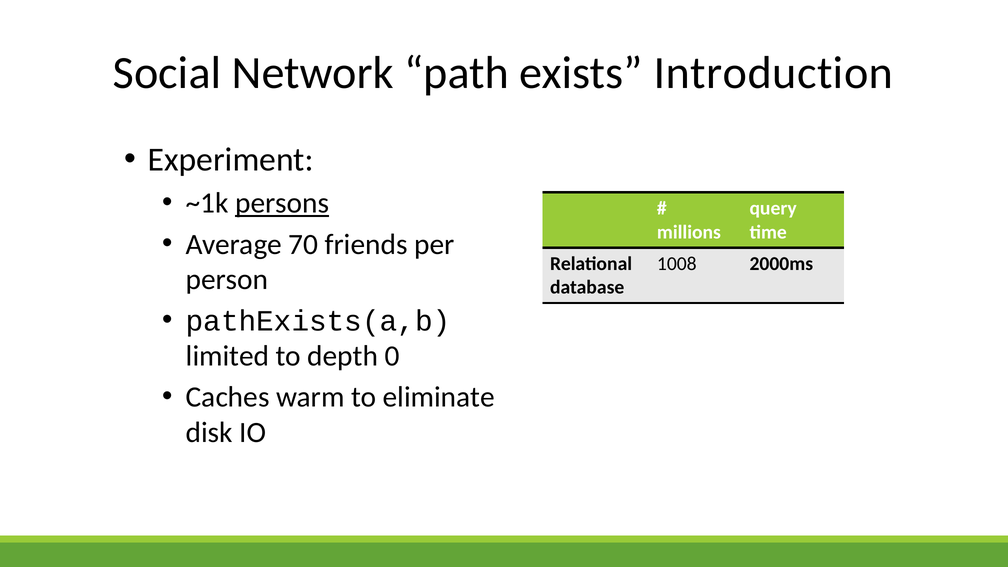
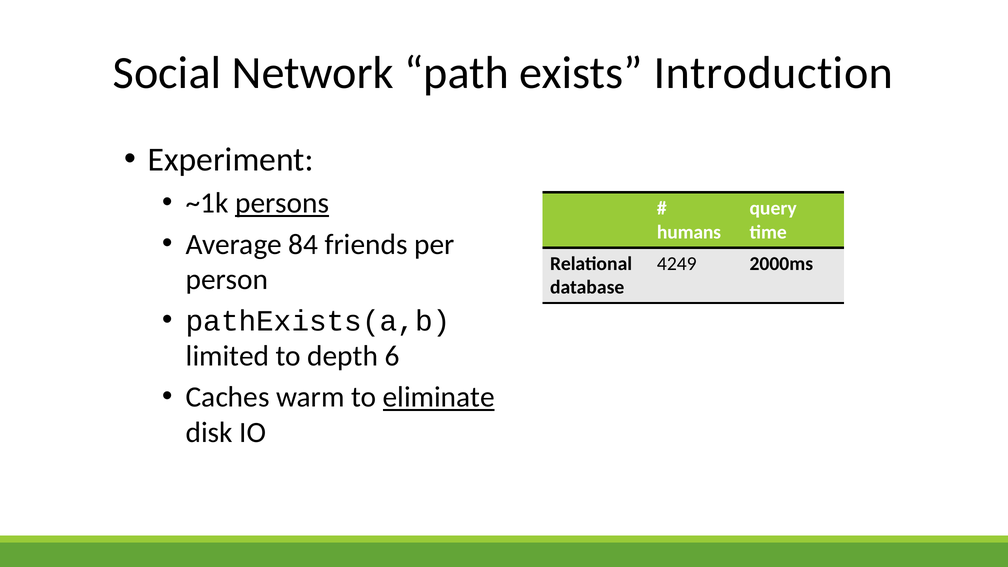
millions: millions -> humans (689, 232)
70: 70 -> 84 (303, 244)
1008: 1008 -> 4249 (677, 264)
0: 0 -> 6 (392, 356)
eliminate underline: none -> present (439, 397)
